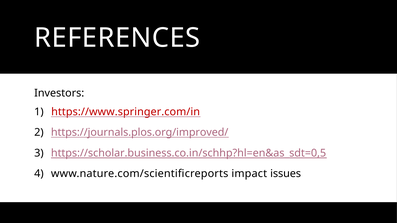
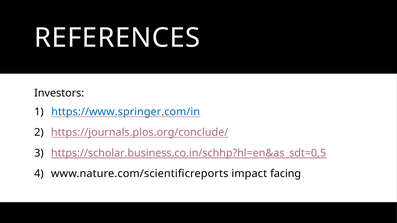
https://www.springer.com/in colour: red -> blue (126, 112)
https://journals.plos.org/improved/: https://journals.plos.org/improved/ -> https://journals.plos.org/conclude/ (140, 133)
issues: issues -> facing (286, 174)
